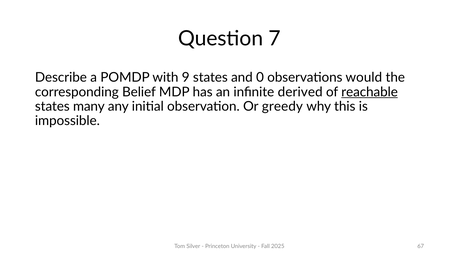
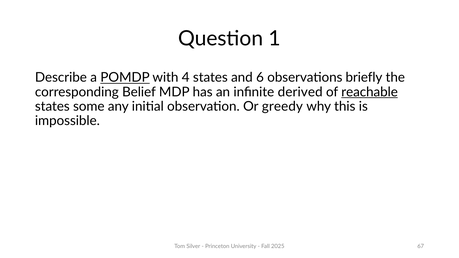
7: 7 -> 1 (275, 39)
POMDP underline: none -> present (125, 78)
9: 9 -> 4 (186, 78)
0: 0 -> 6 (260, 78)
would: would -> briefly (364, 78)
many: many -> some (89, 106)
